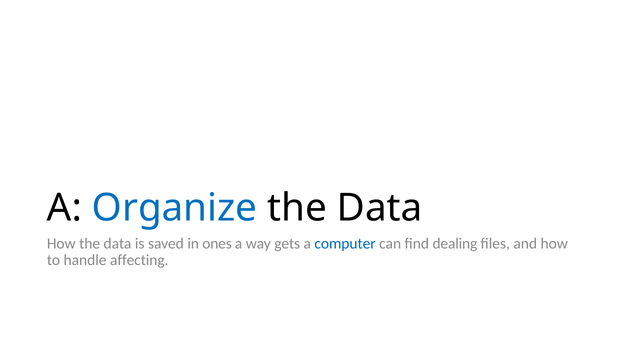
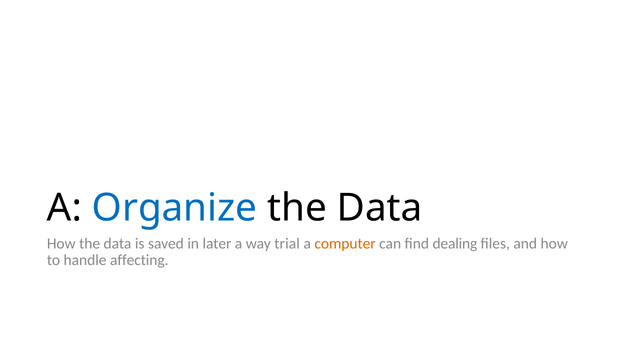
ones: ones -> later (217, 244)
gets: gets -> trial (287, 244)
computer colour: blue -> orange (345, 244)
